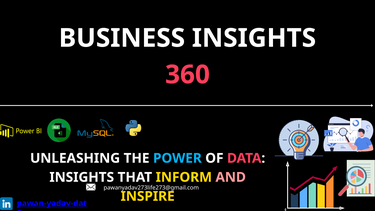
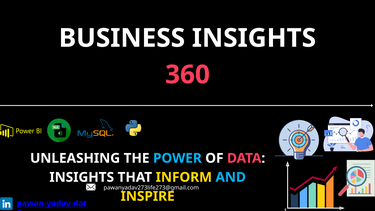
AND colour: pink -> light blue (231, 177)
